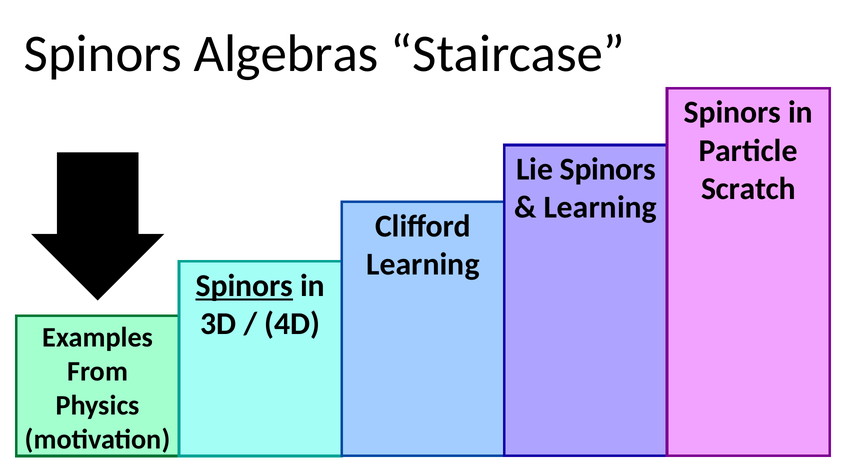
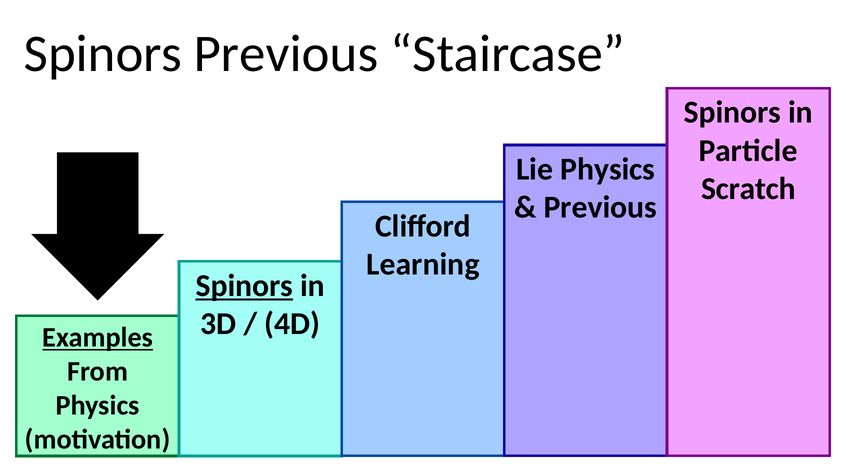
Spinors Algebras: Algebras -> Previous (286, 54)
Lie Spinors: Spinors -> Physics (608, 169)
Learning: Learning -> Previous (600, 207)
Examples underline: none -> present (98, 338)
